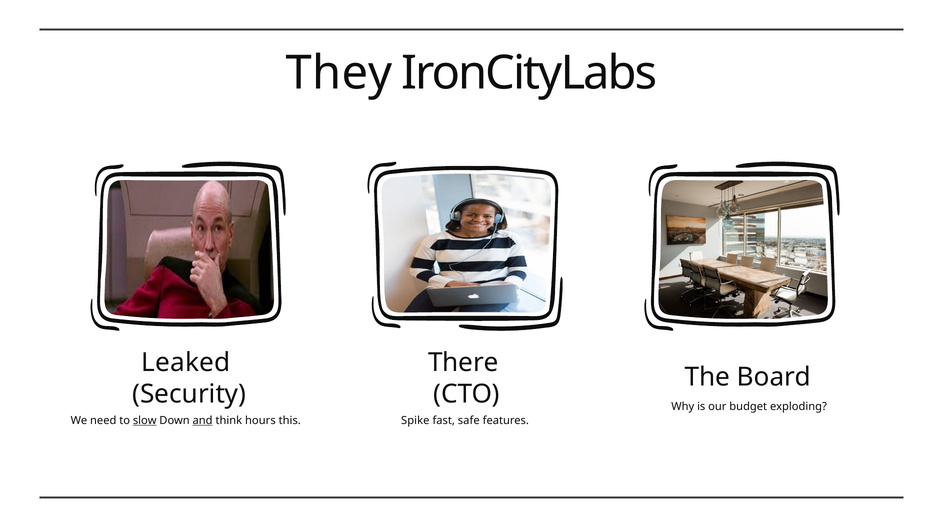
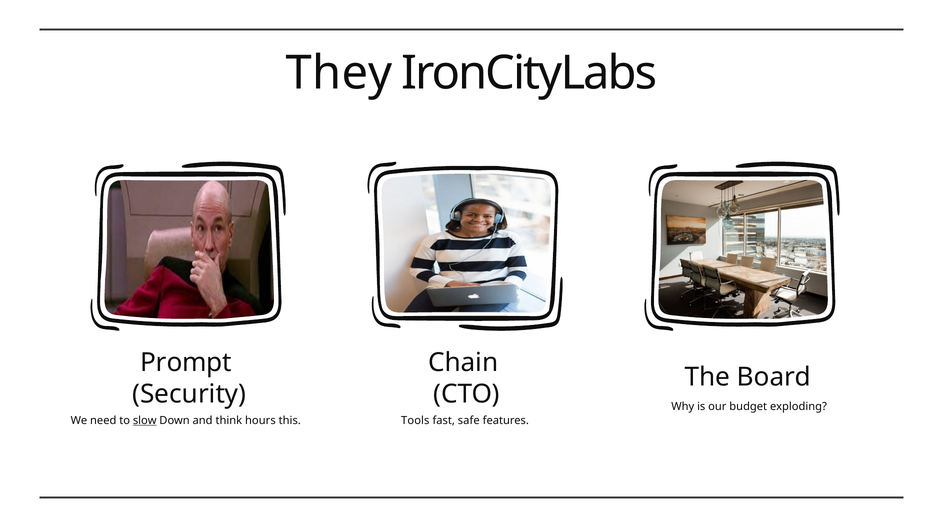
Leaked: Leaked -> Prompt (186, 362)
There: There -> Chain (463, 362)
and underline: present -> none (203, 420)
Spike: Spike -> Tools (415, 420)
